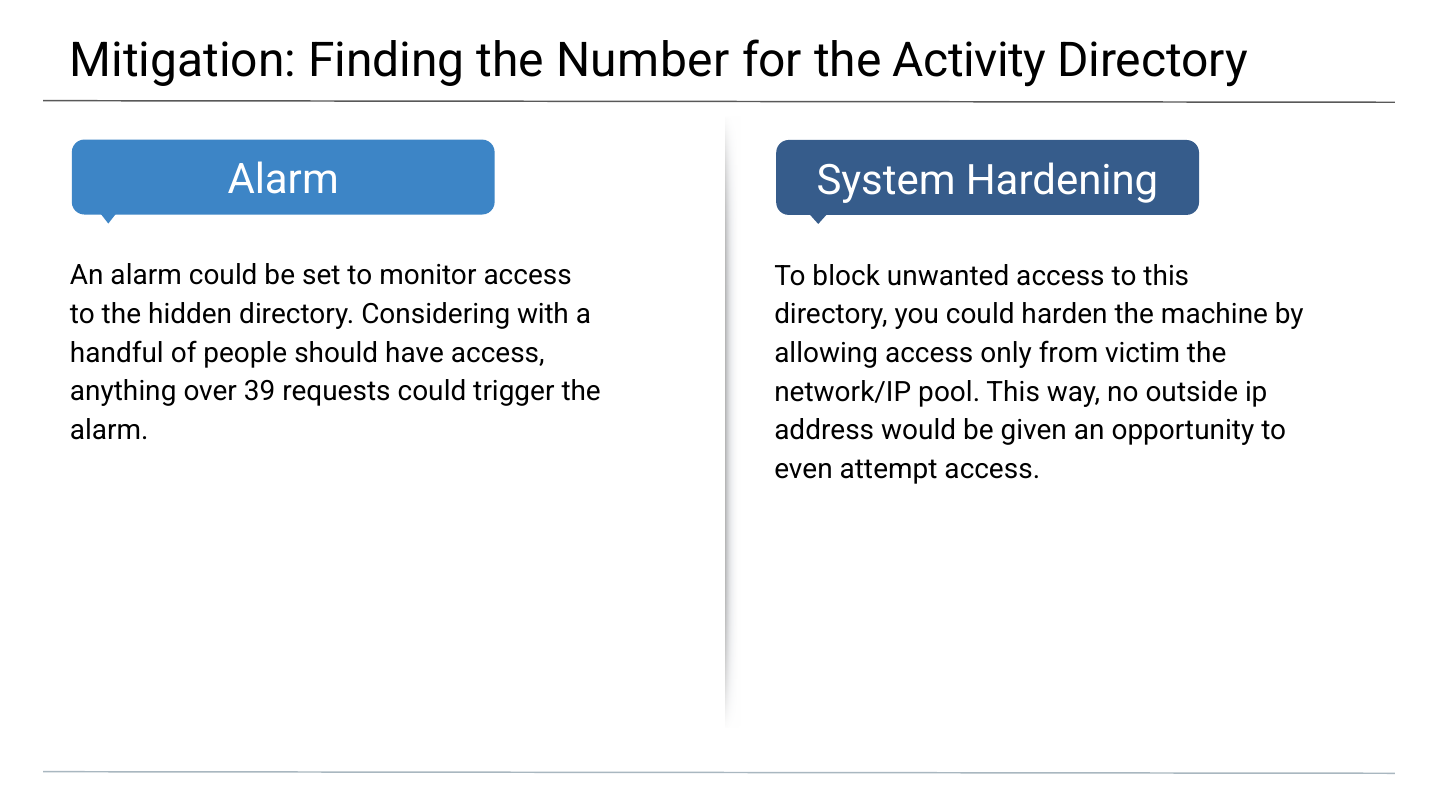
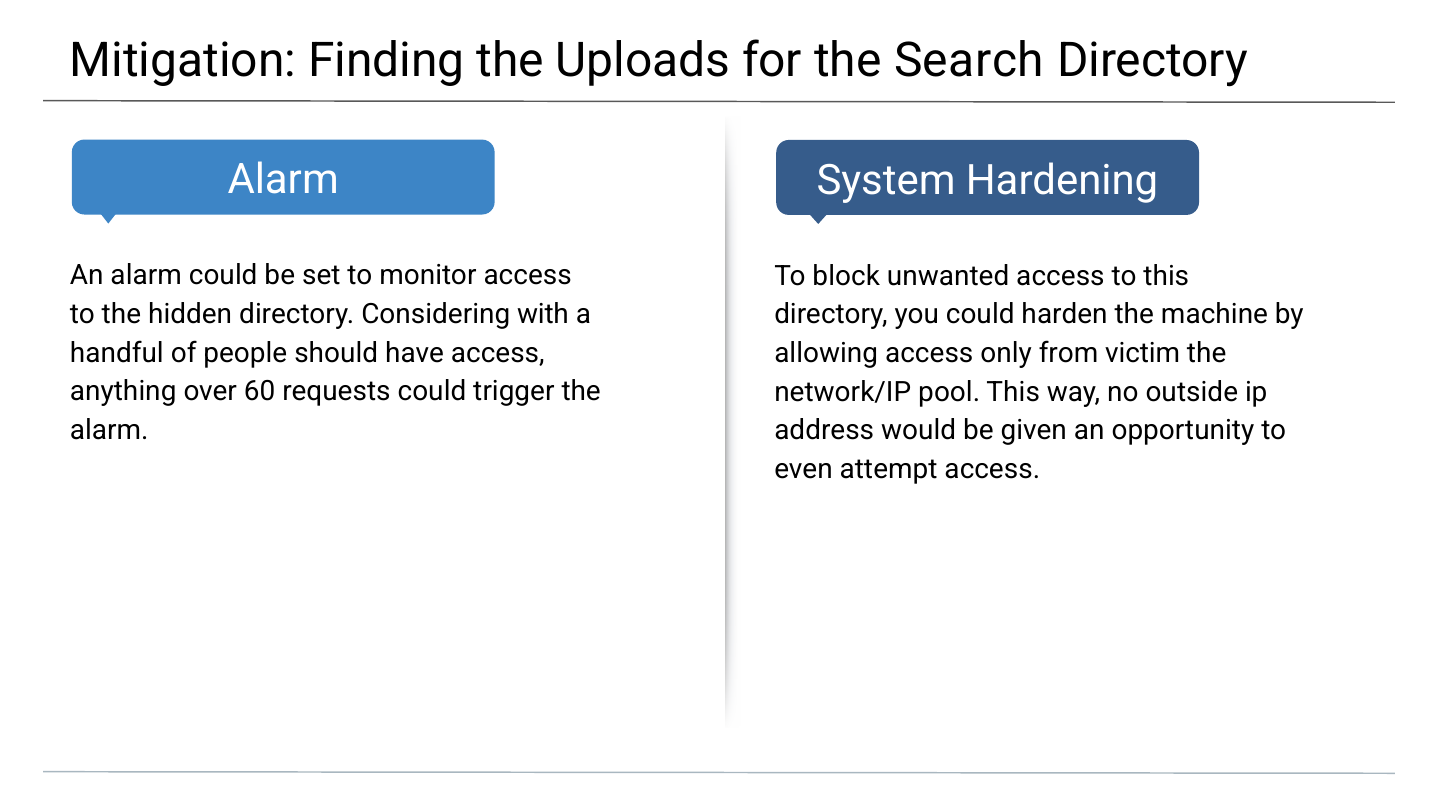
Number: Number -> Uploads (643, 61)
Activity: Activity -> Search (969, 61)
39: 39 -> 60 (260, 391)
